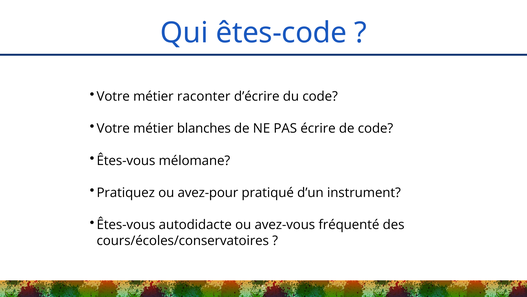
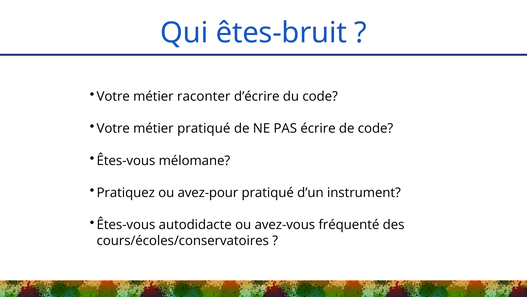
êtes-code: êtes-code -> êtes-bruit (281, 33)
métier blanches: blanches -> pratiqué (204, 128)
